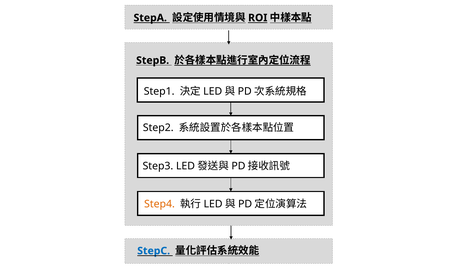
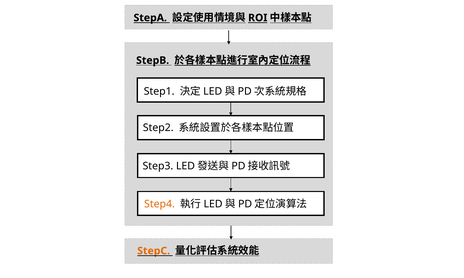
StepC colour: blue -> orange (154, 251)
